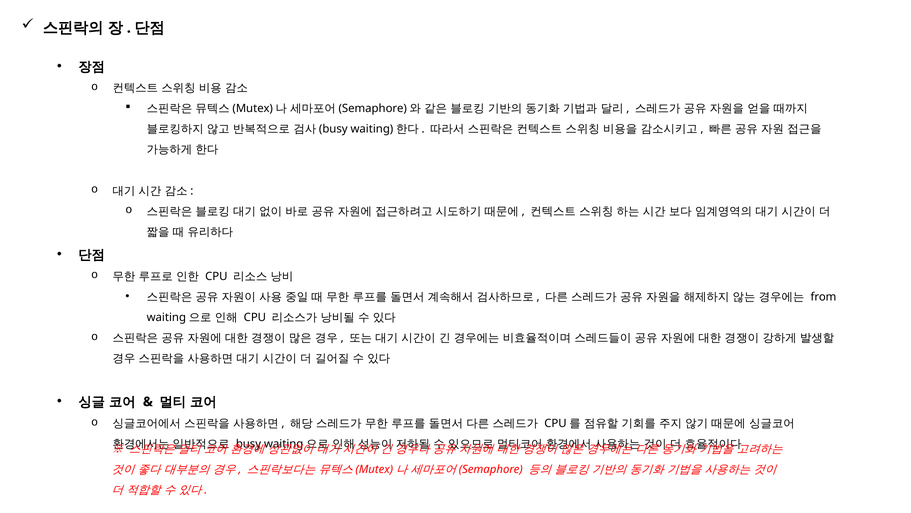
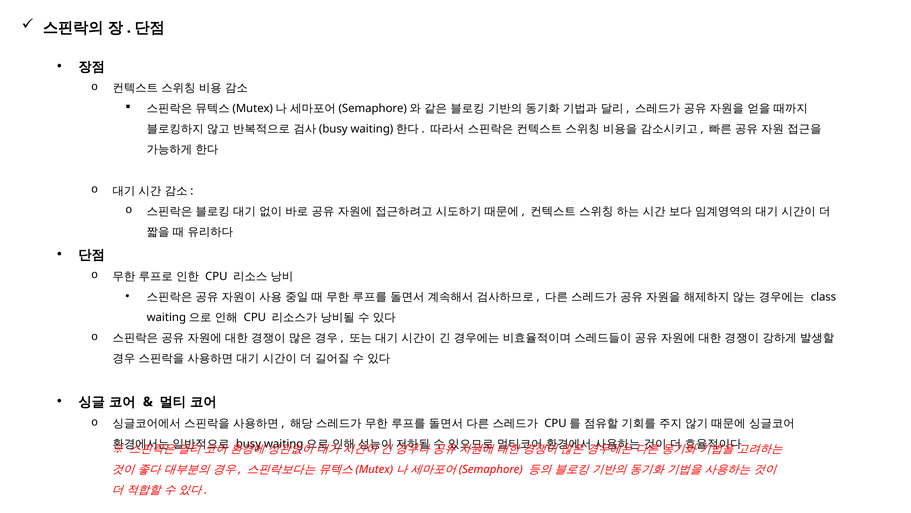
from: from -> class (823, 296)
